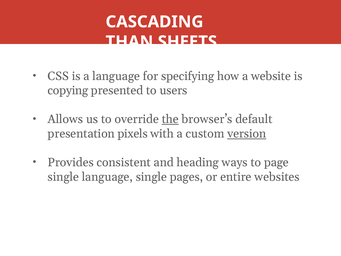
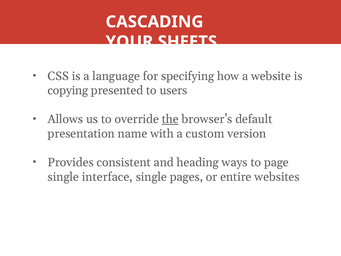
THAN: THAN -> YOUR (129, 42)
pixels: pixels -> name (133, 134)
version underline: present -> none (247, 134)
single language: language -> interface (107, 177)
